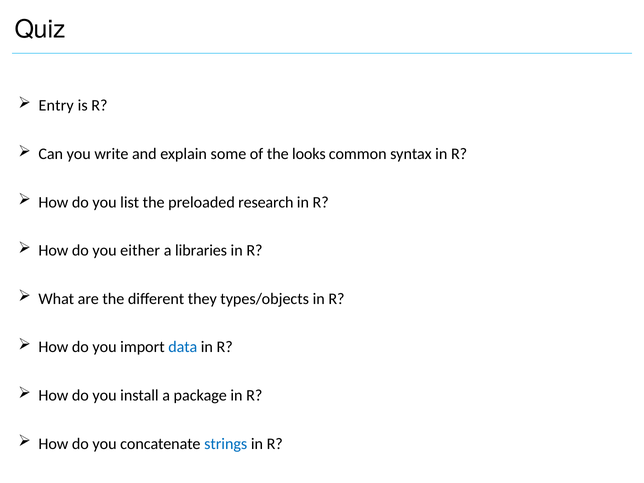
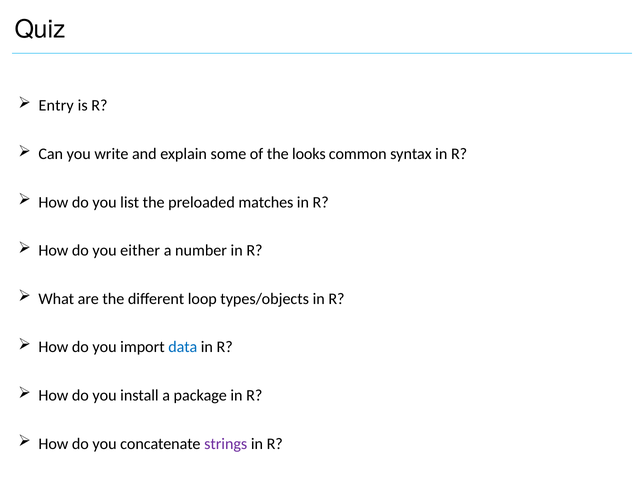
research: research -> matches (266, 202)
libraries: libraries -> number (201, 251)
they: they -> loop (202, 299)
strings colour: blue -> purple (226, 444)
